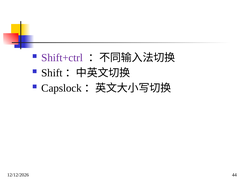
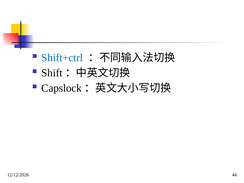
Shift+ctrl colour: purple -> blue (62, 58)
